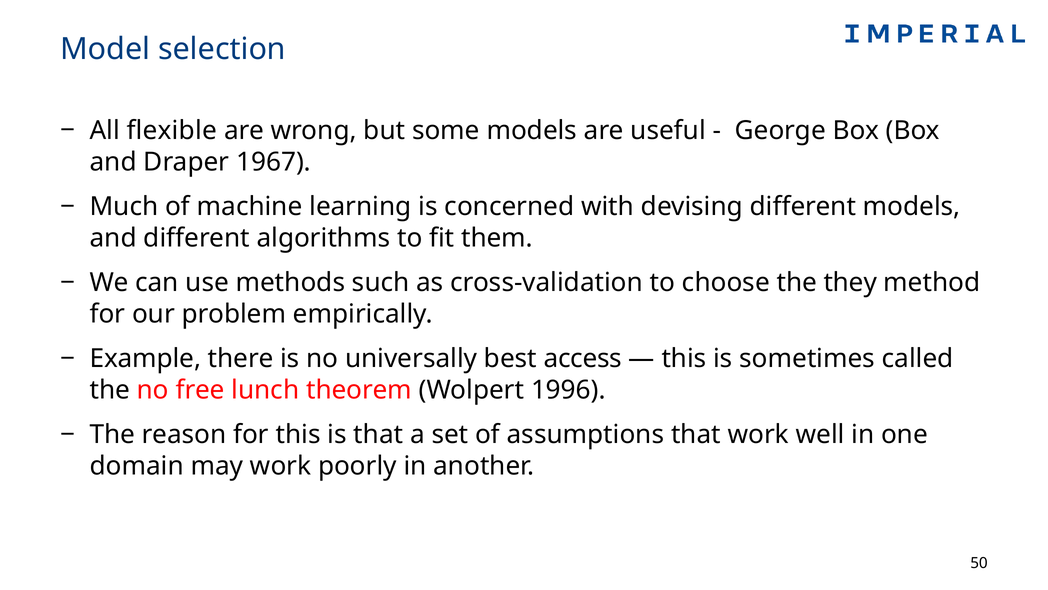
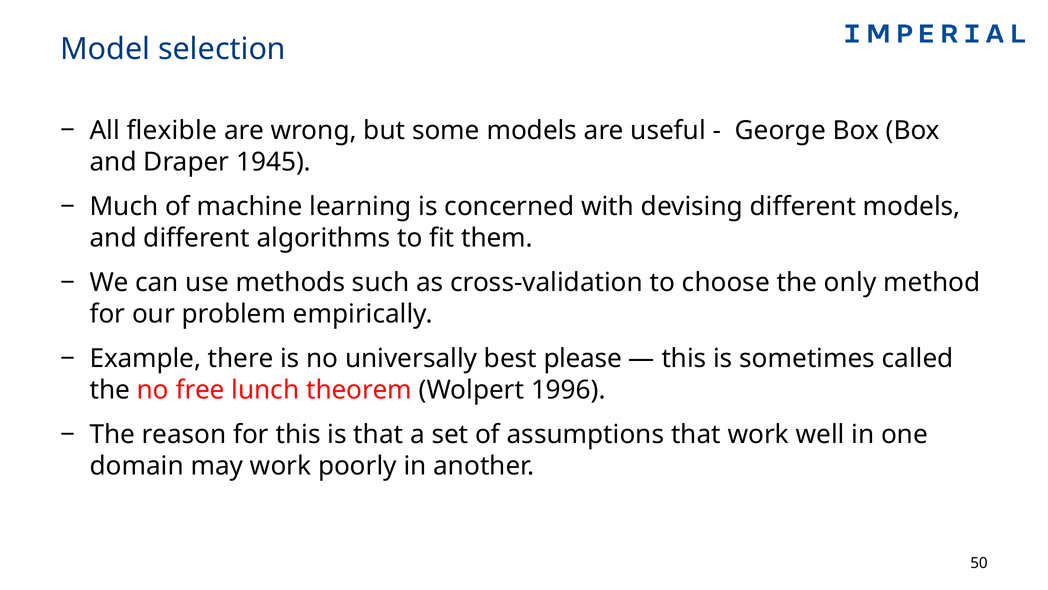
1967: 1967 -> 1945 (274, 162)
they: they -> only (850, 282)
access: access -> please (583, 358)
